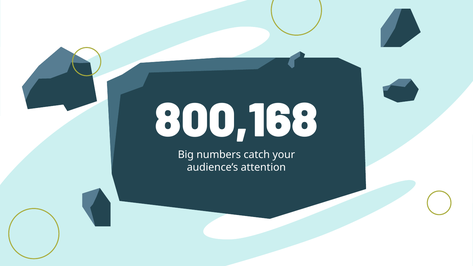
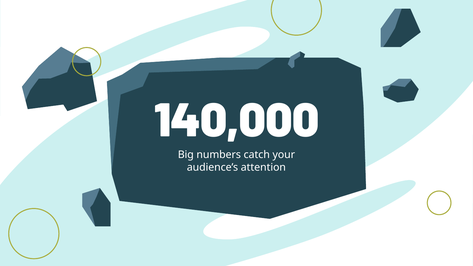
800,168: 800,168 -> 140,000 (237, 121)
